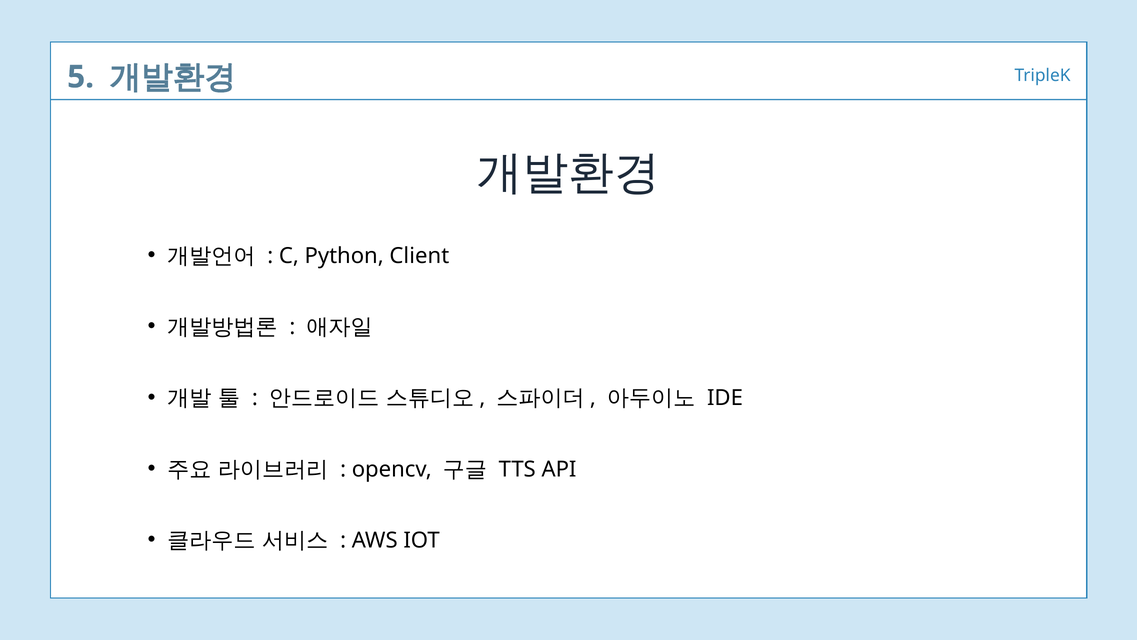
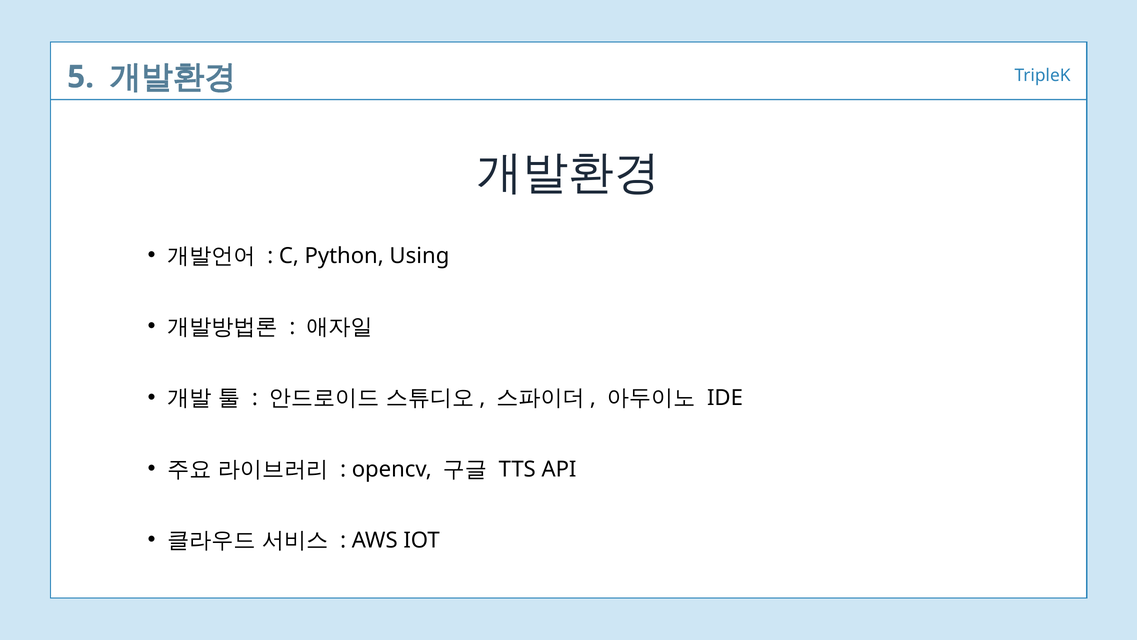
Client: Client -> Using (419, 256)
